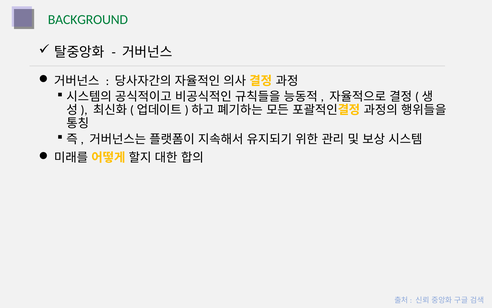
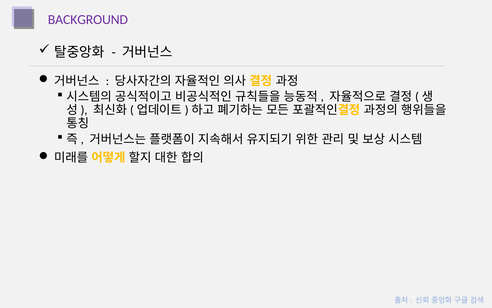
BACKGROUND colour: green -> purple (88, 20)
